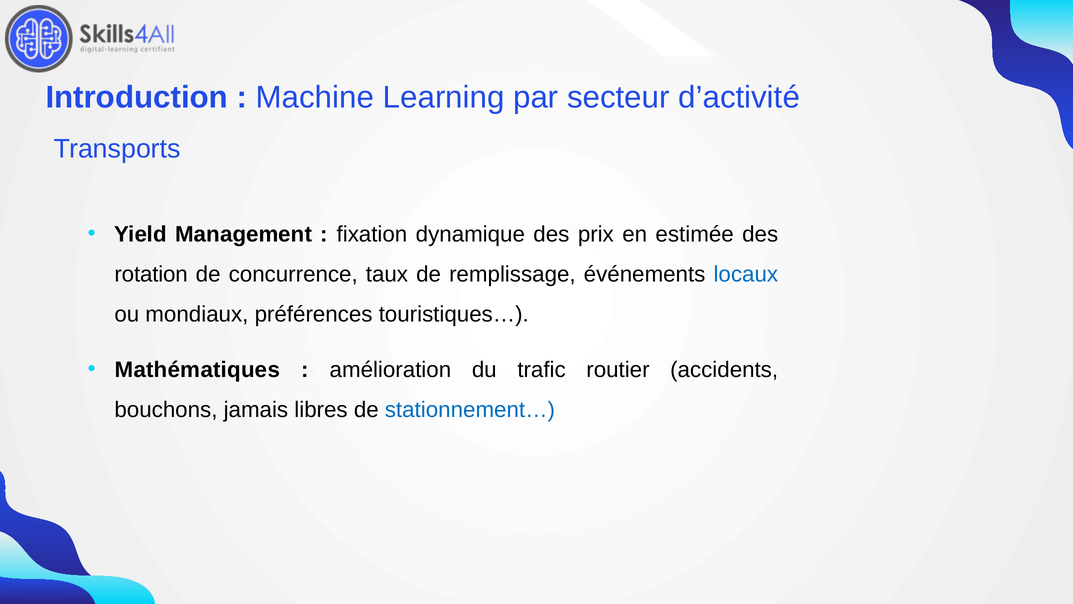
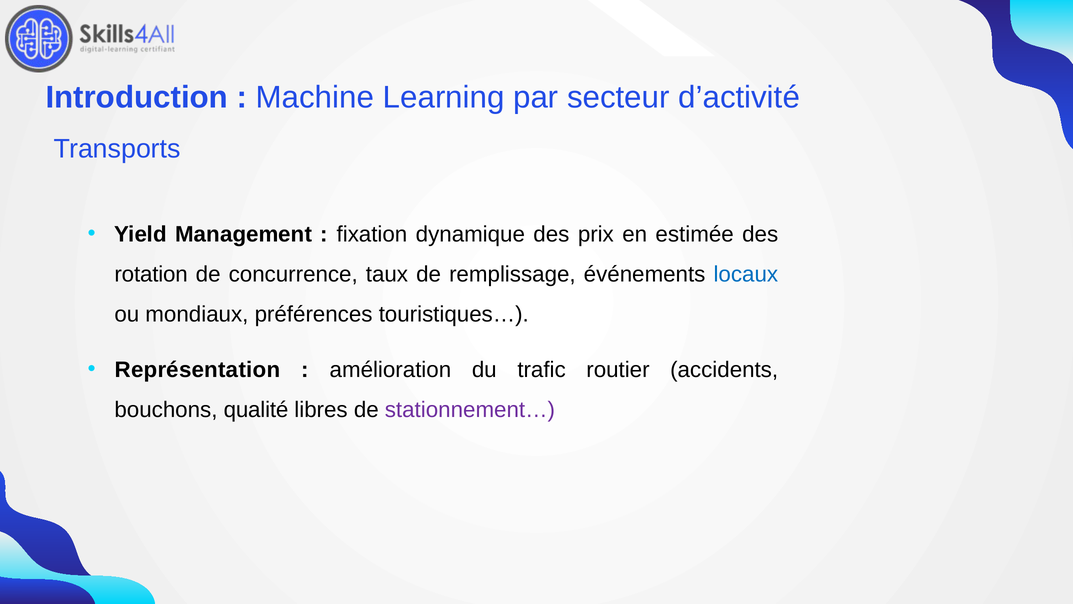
Mathématiques: Mathématiques -> Représentation (197, 370)
jamais: jamais -> qualité (256, 410)
stationnement… colour: blue -> purple (470, 410)
